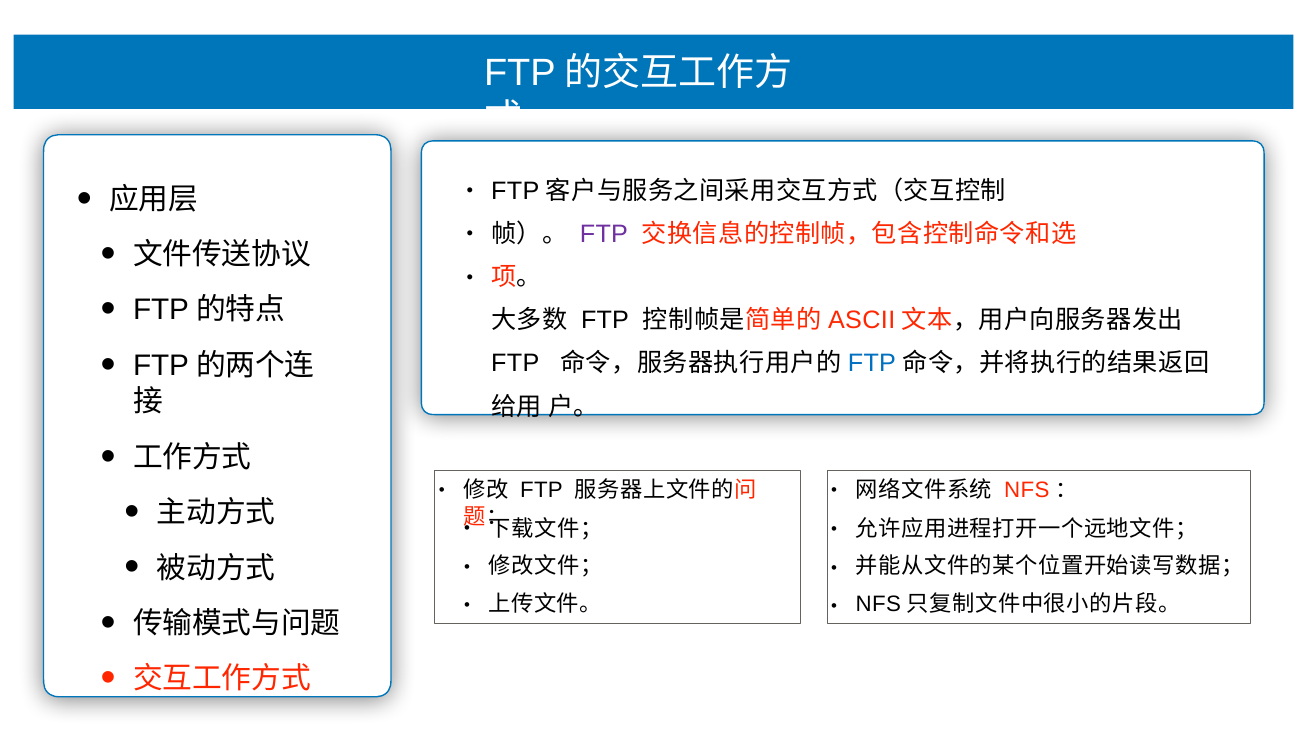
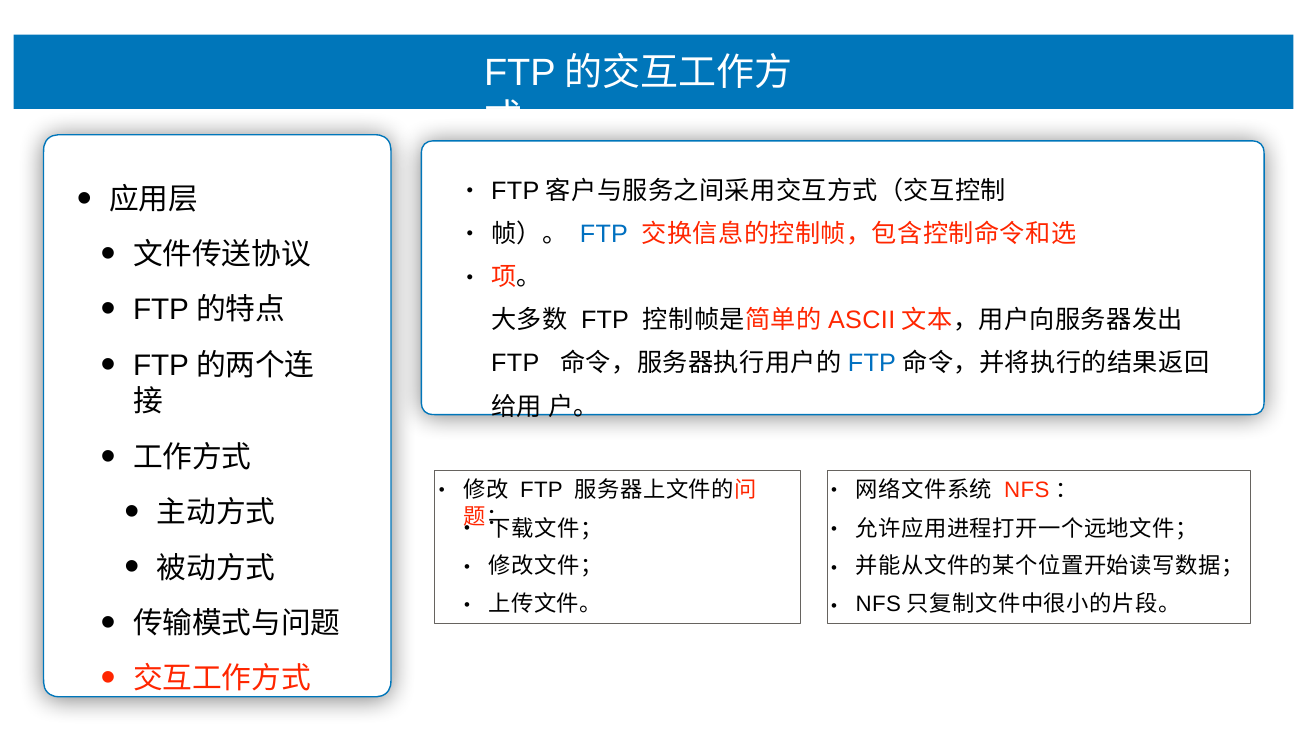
FTP colour: purple -> blue (604, 234)
